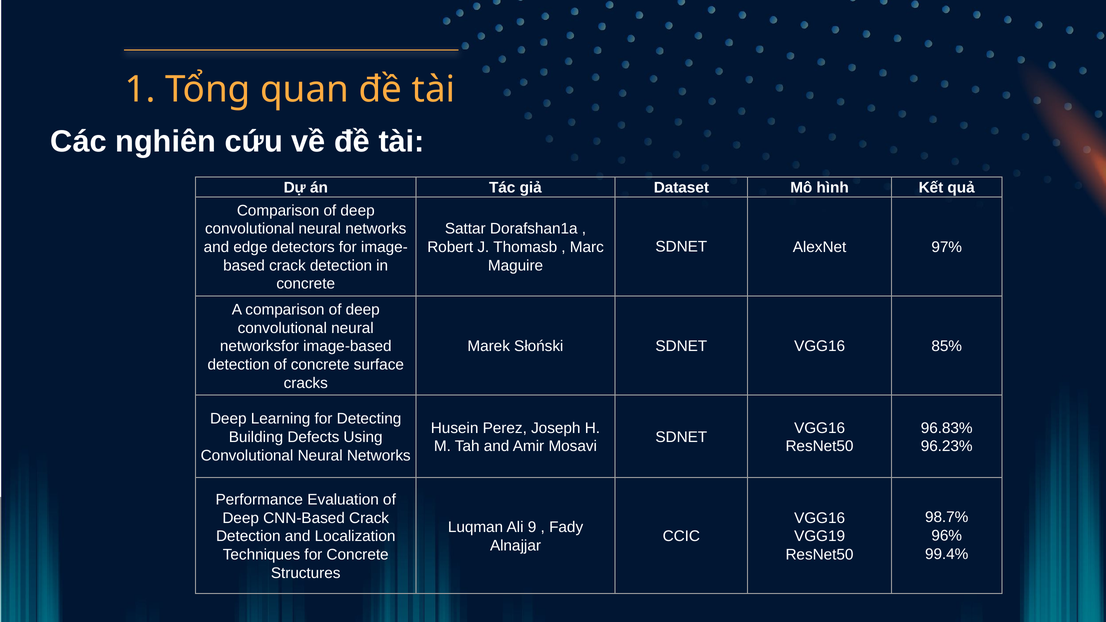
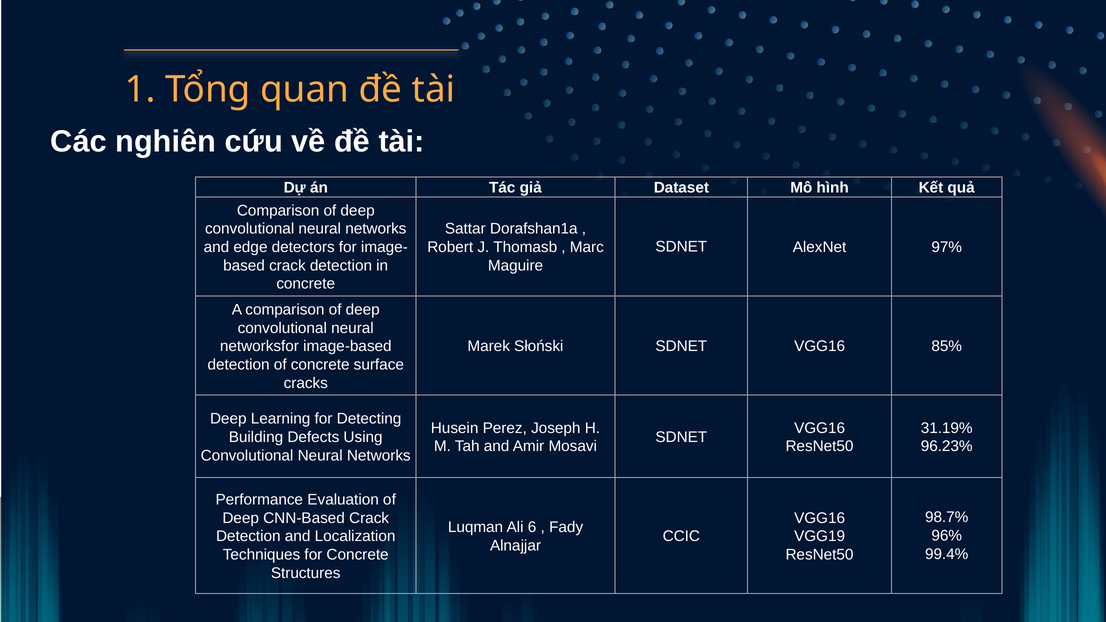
96.83%: 96.83% -> 31.19% (947, 428)
9: 9 -> 6 (532, 527)
